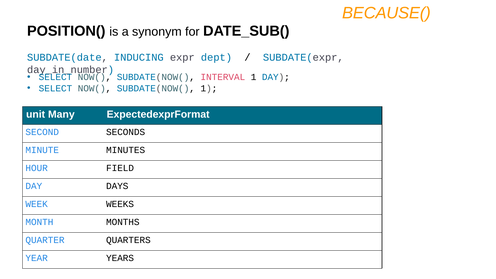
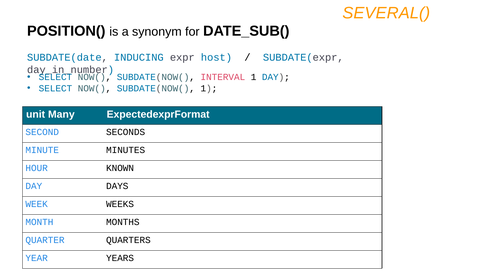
BECAUSE(: BECAUSE( -> SEVERAL( (386, 13)
dept: dept -> host (216, 57)
FIELD: FIELD -> KNOWN (120, 168)
